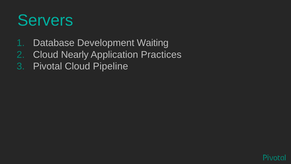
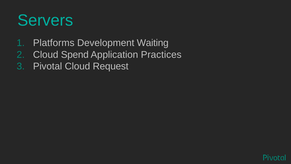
Database: Database -> Platforms (54, 43)
Nearly: Nearly -> Spend (75, 55)
Pipeline: Pipeline -> Request (111, 66)
